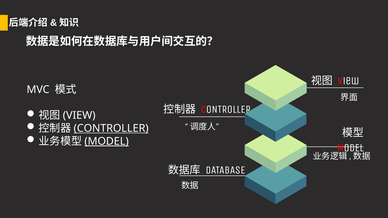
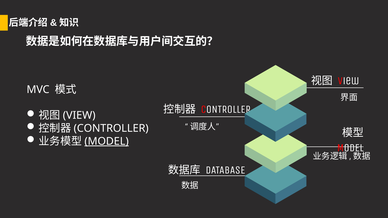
CONTROLLER underline: present -> none (111, 129)
